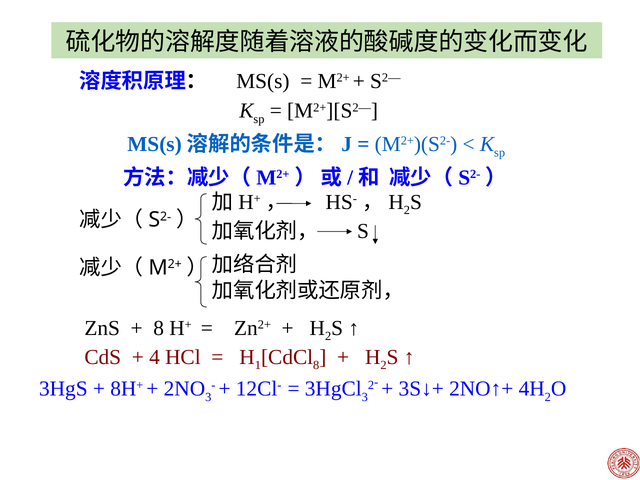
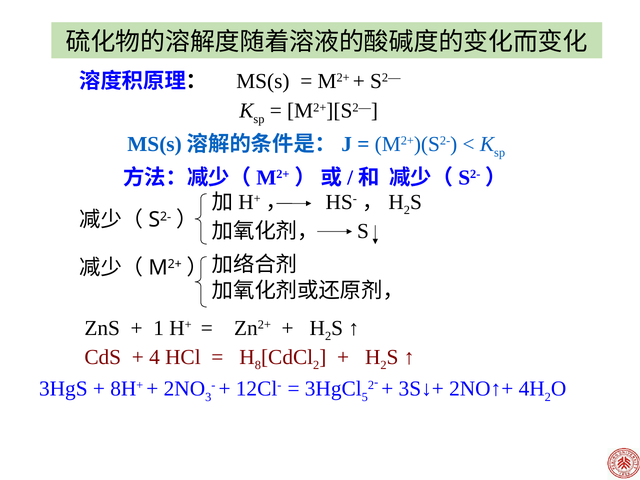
8: 8 -> 1 (159, 328)
1: 1 -> 8 (258, 365)
8: 8 -> 2 (316, 365)
3: 3 -> 5 (365, 397)
